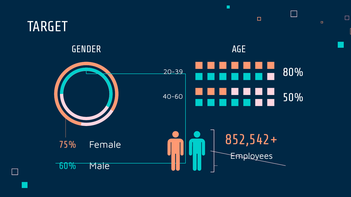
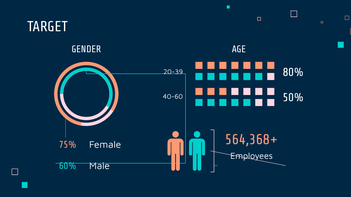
852,542+: 852,542+ -> 564,368+ (252, 140)
